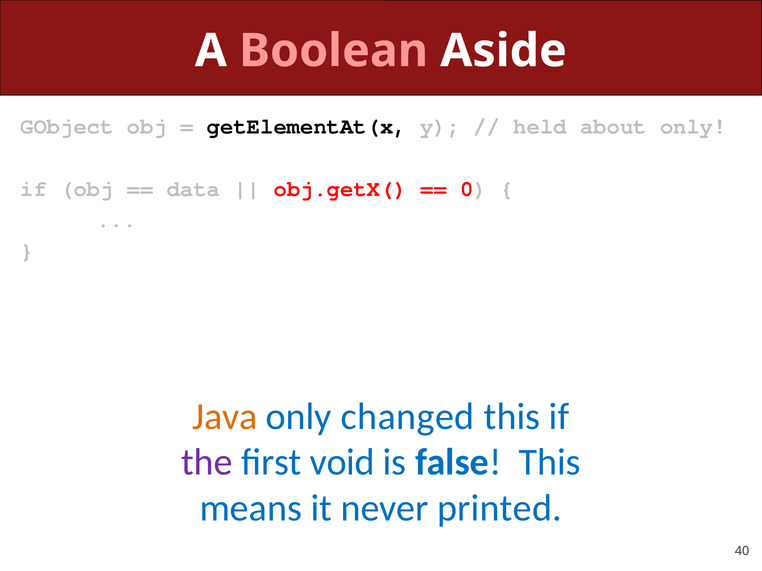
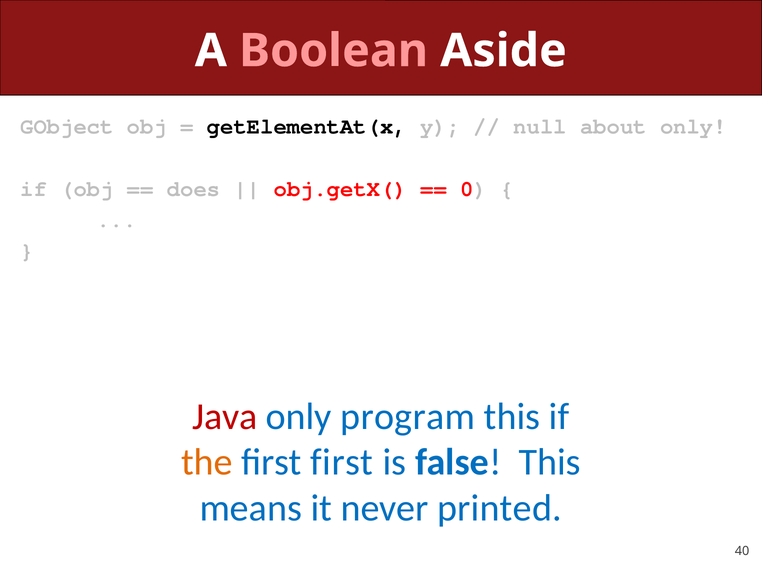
held: held -> null (540, 127)
data: data -> does (194, 189)
Java colour: orange -> red (225, 417)
changed: changed -> program (408, 417)
the colour: purple -> orange (207, 463)
first void: void -> first (342, 463)
